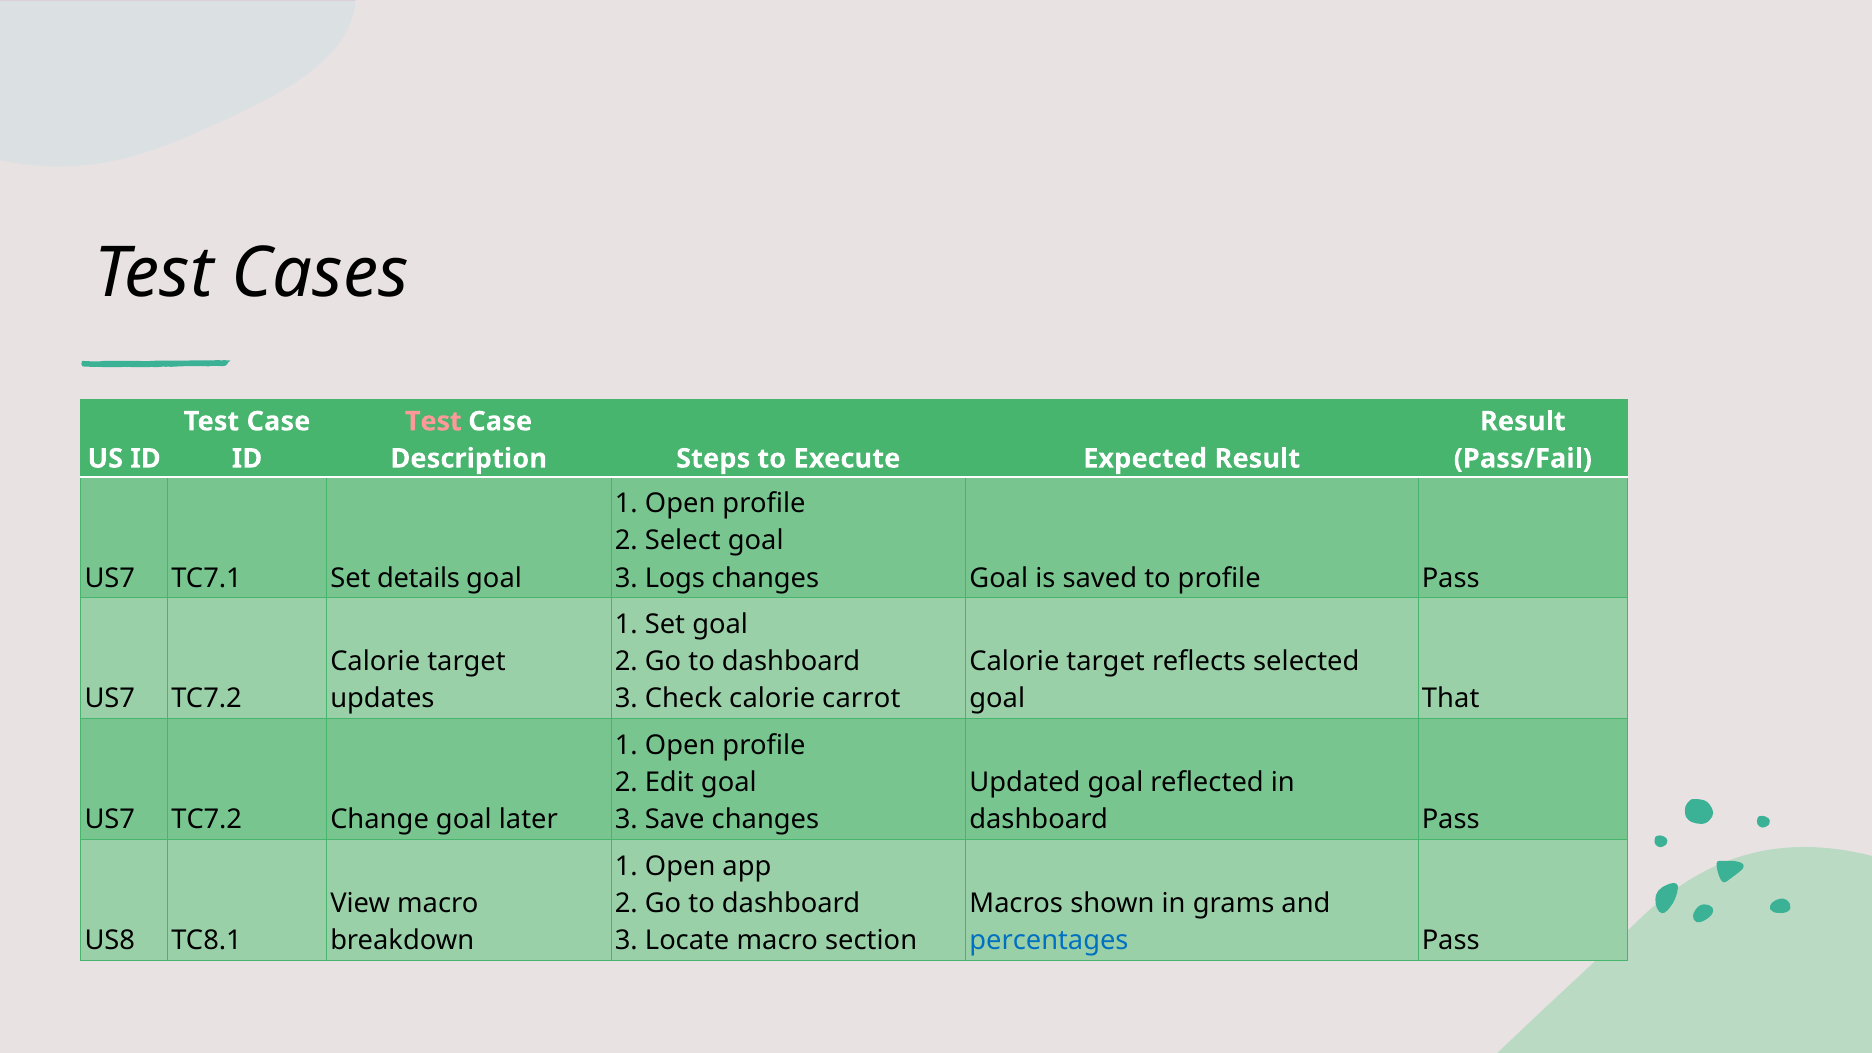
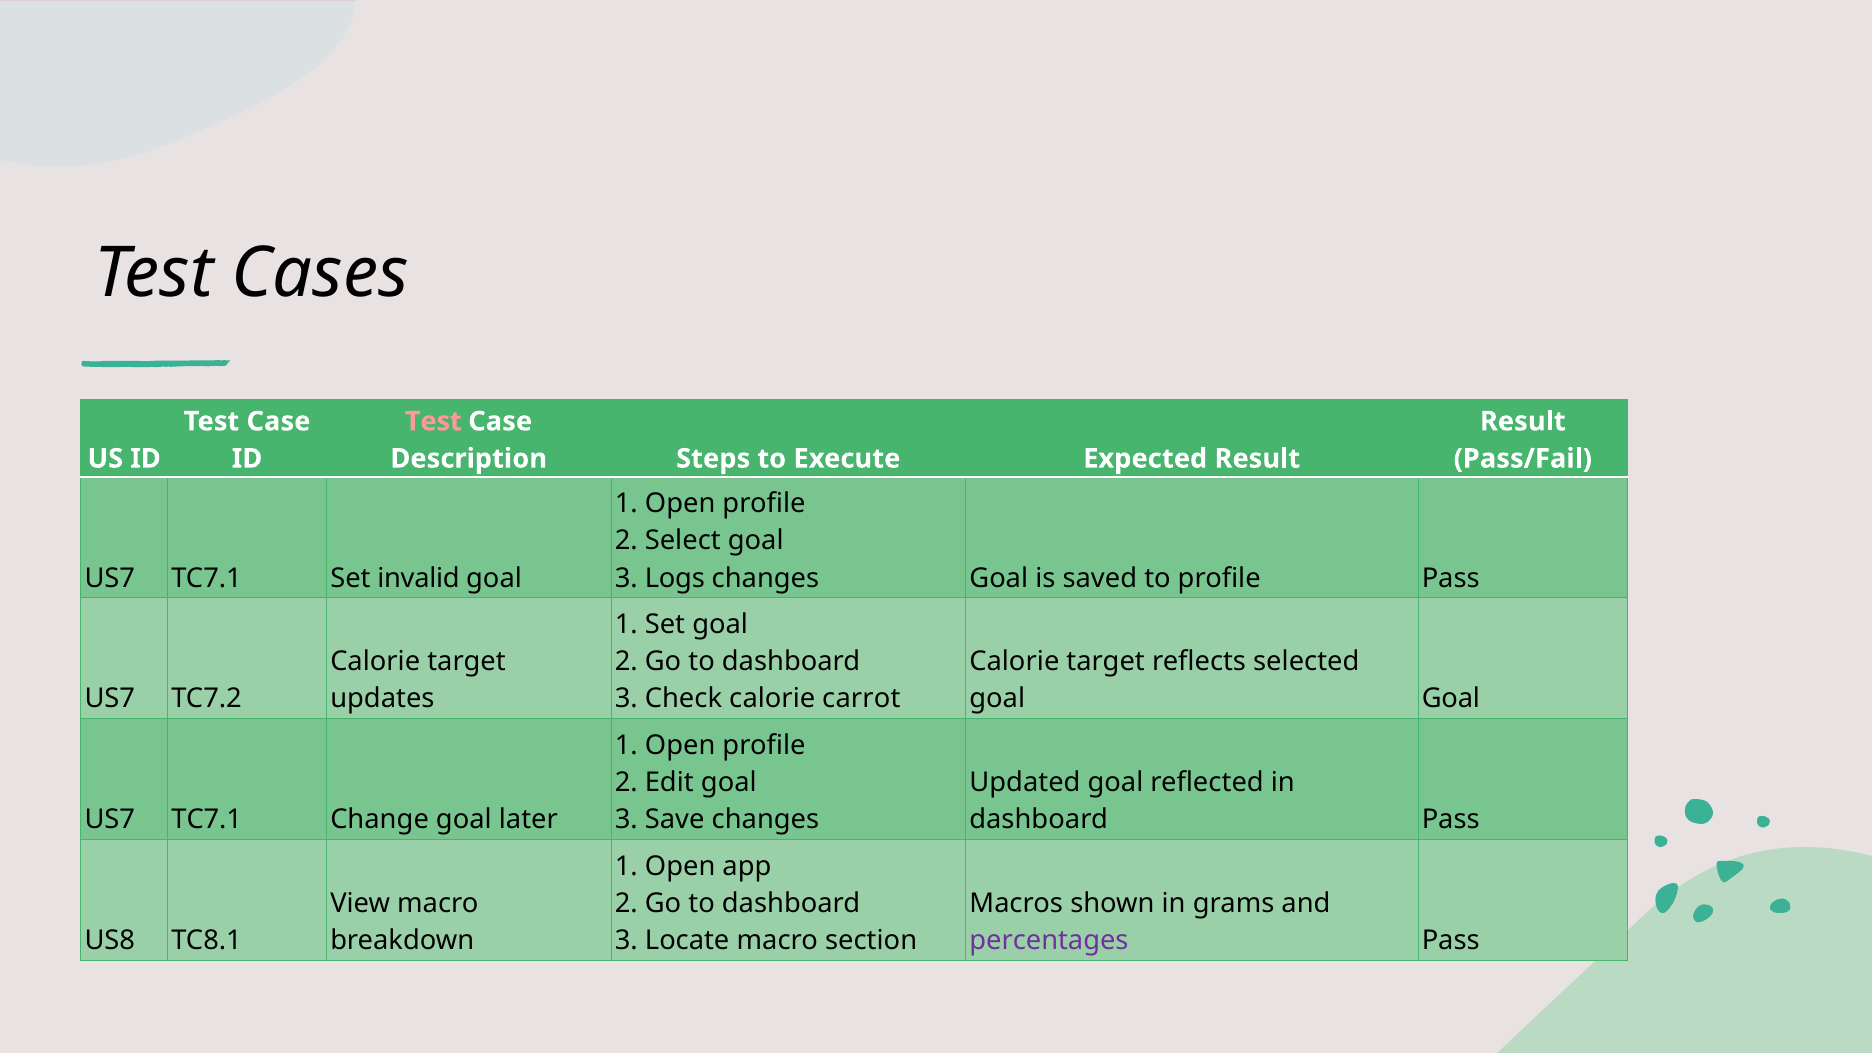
details: details -> invalid (418, 578)
goal That: That -> Goal (1451, 699)
TC7.2: TC7.2 -> TC7.1 (207, 820)
percentages colour: blue -> purple (1049, 941)
